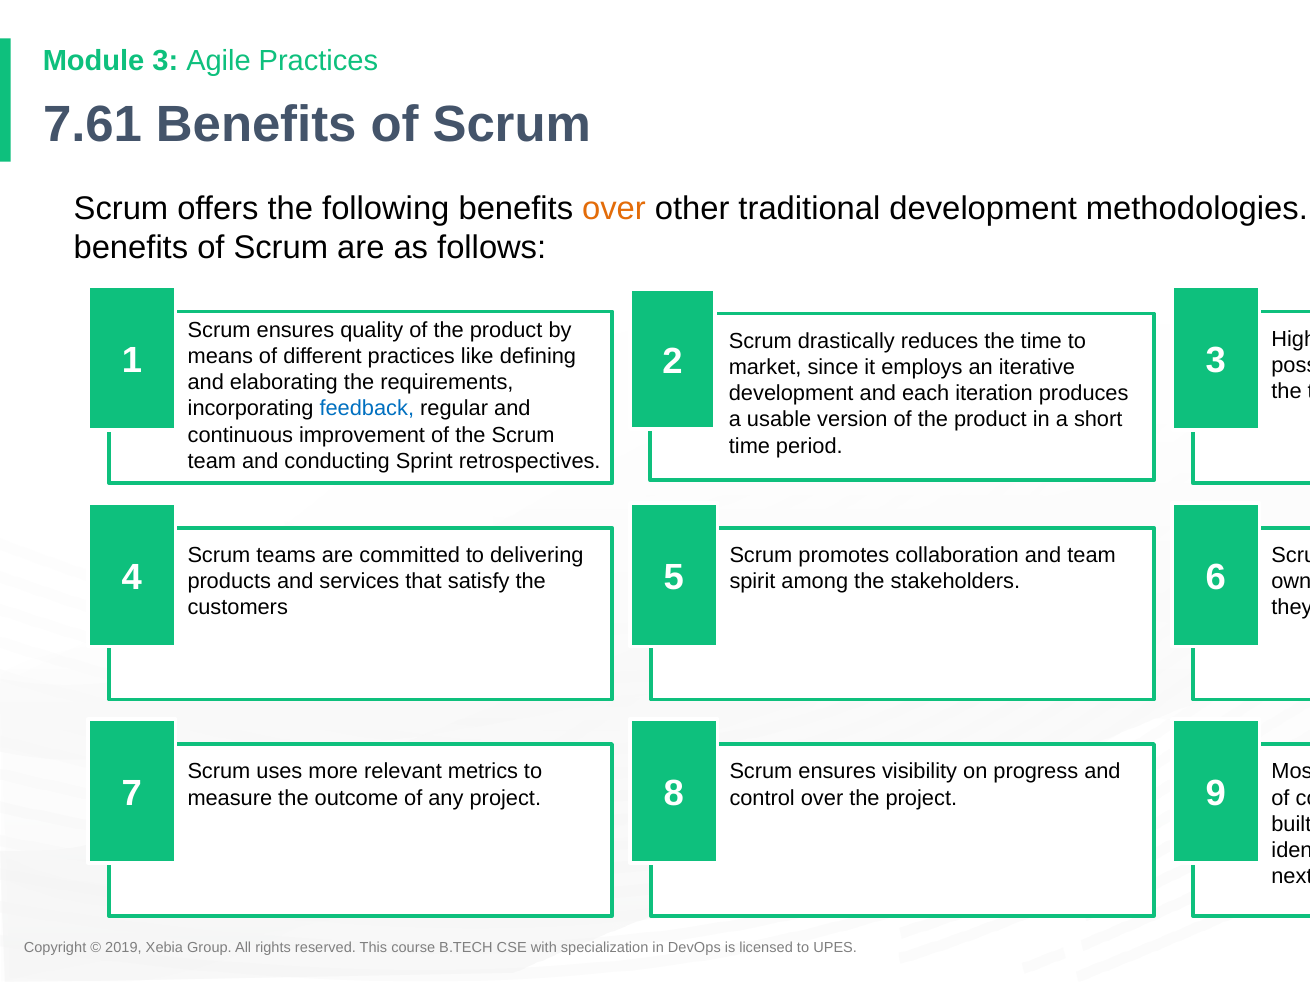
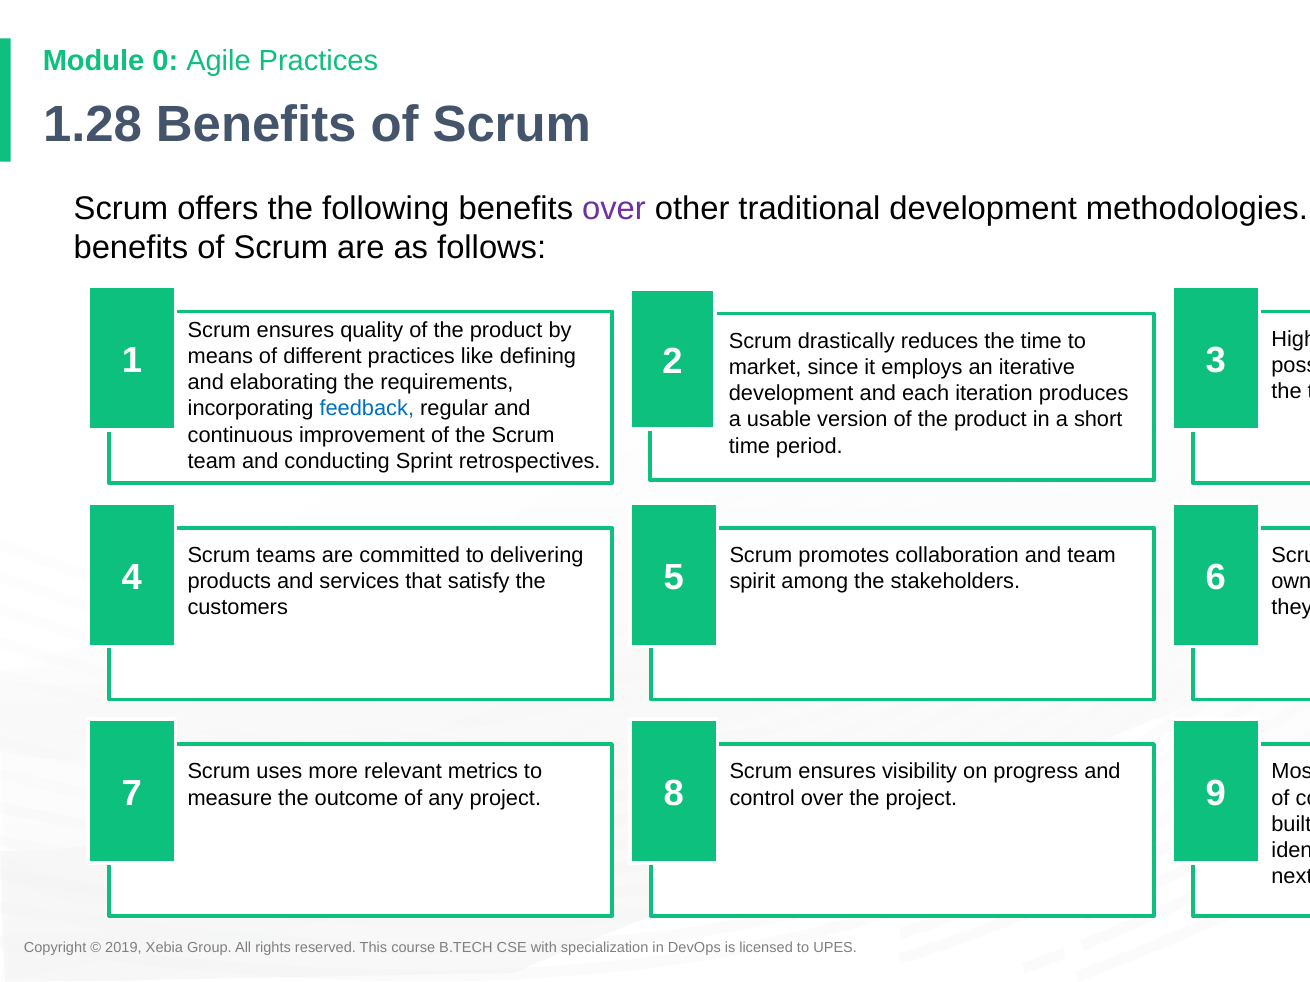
3: 3 -> 0 (165, 61)
7.61: 7.61 -> 1.28 (92, 124)
over colour: orange -> purple (614, 209)
